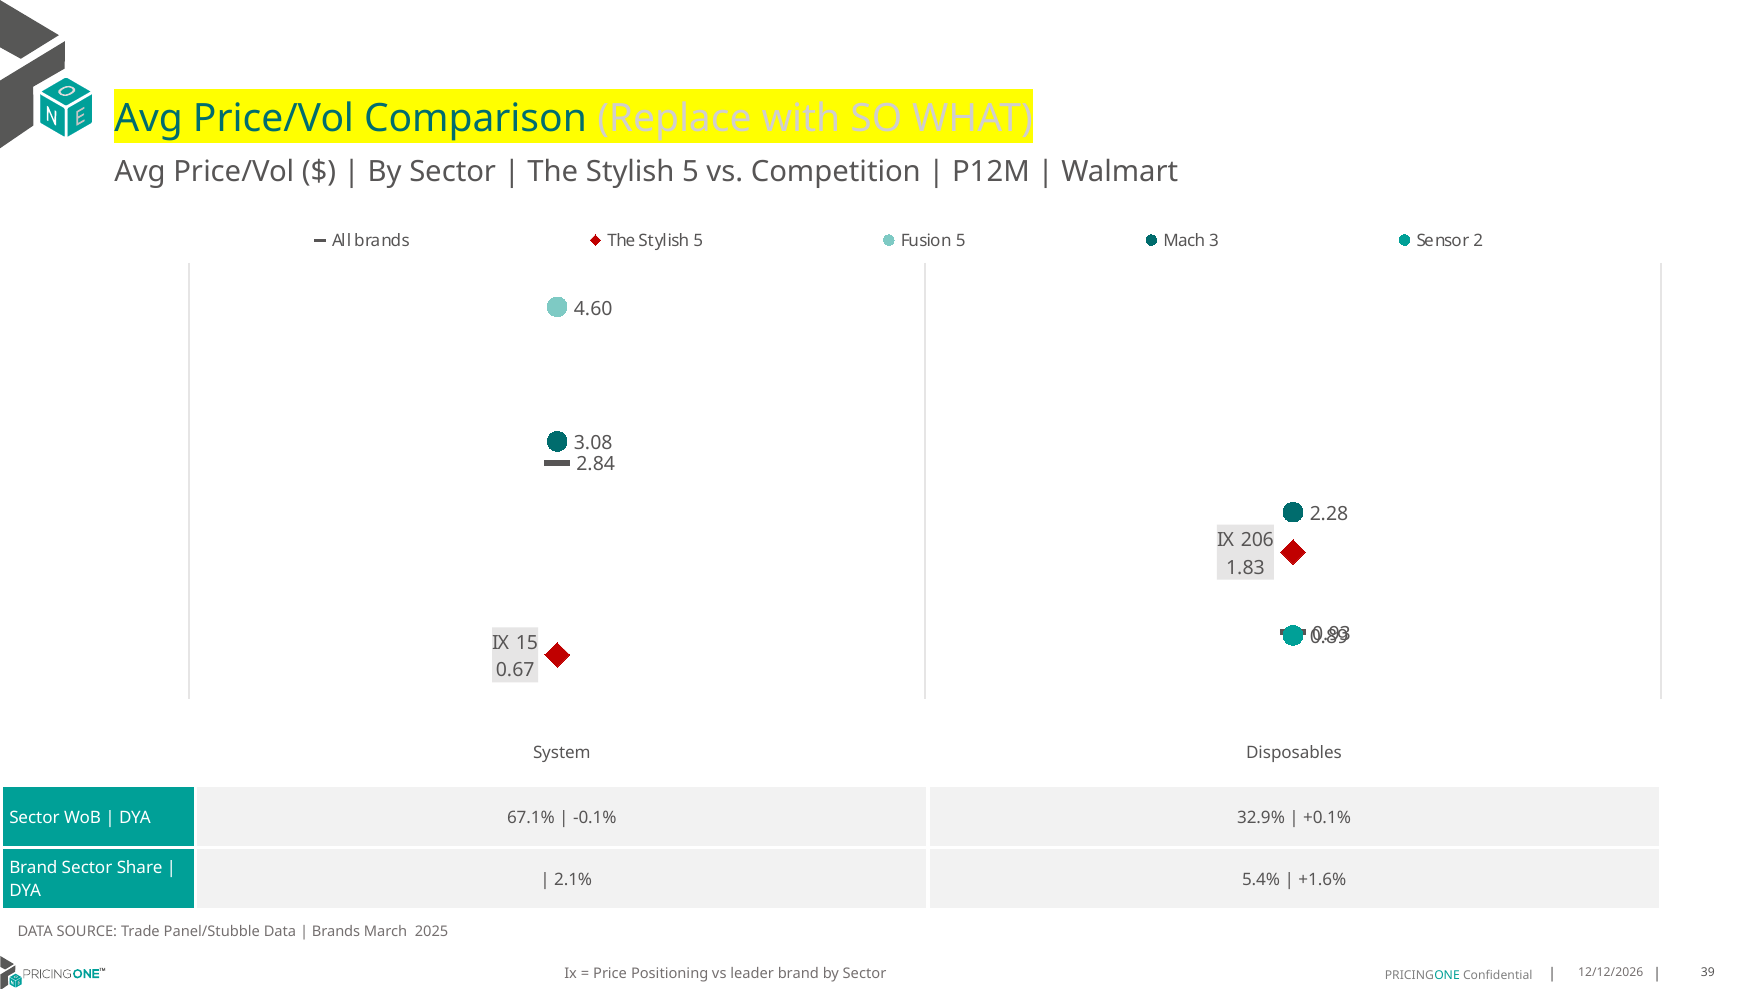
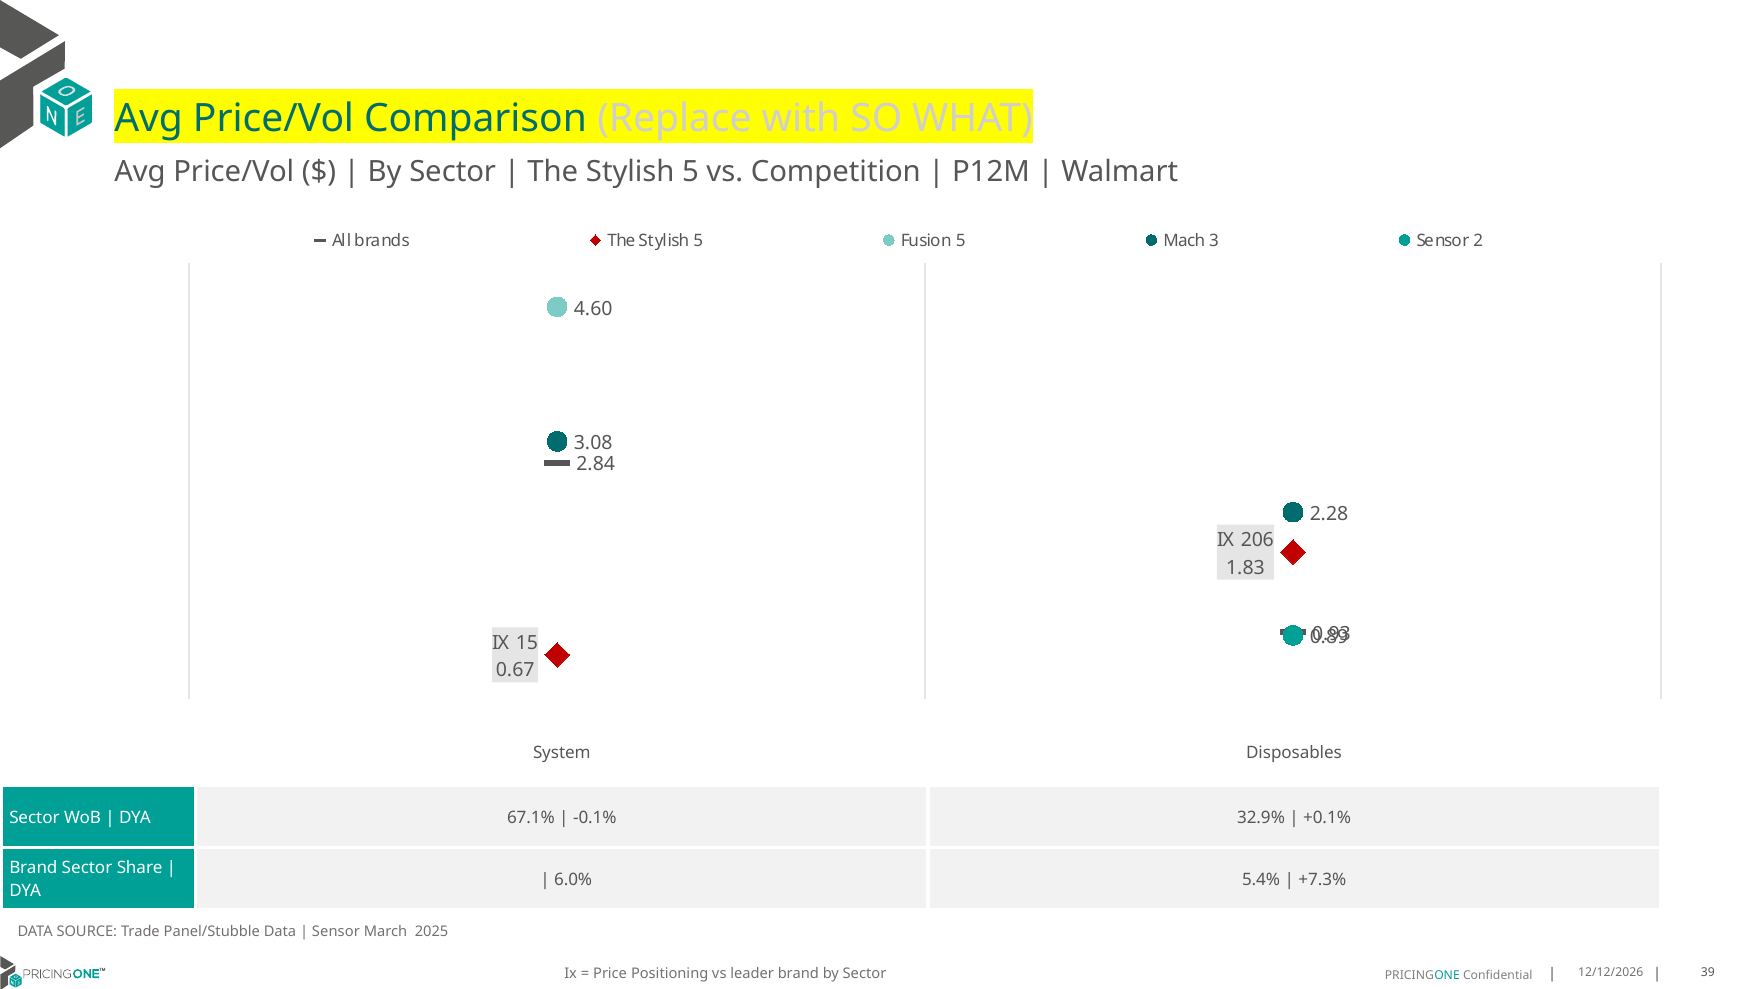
2.1%: 2.1% -> 6.0% (573, 880)
+1.6%: +1.6% -> +7.3% (1322, 880)
Brands: Brands -> Sensor (336, 931)
